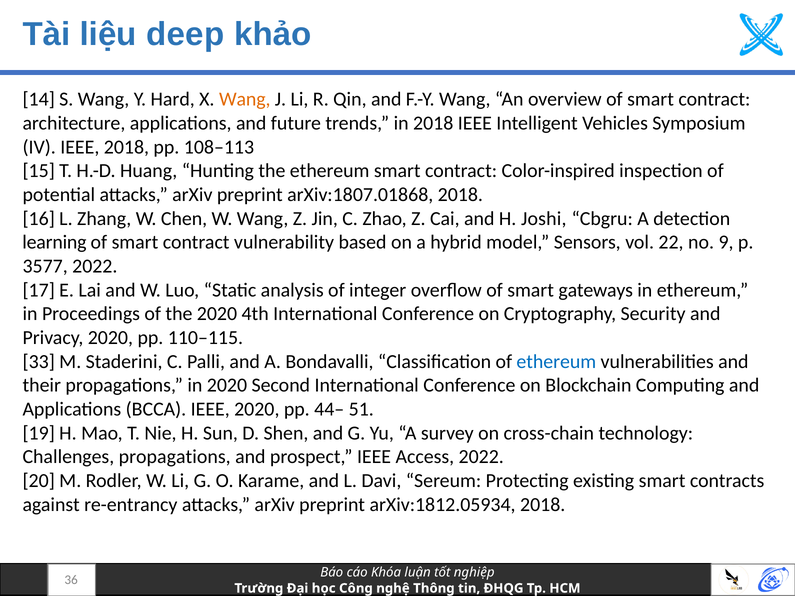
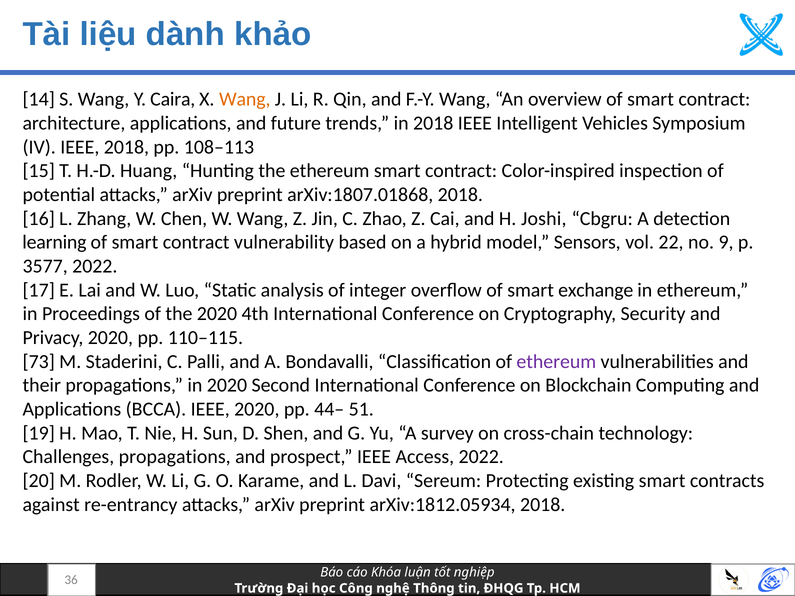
deep: deep -> dành (185, 35)
Hard: Hard -> Caira (173, 99)
gateways: gateways -> exchange (596, 290)
33: 33 -> 73 (39, 362)
ethereum colour: blue -> purple (556, 362)
